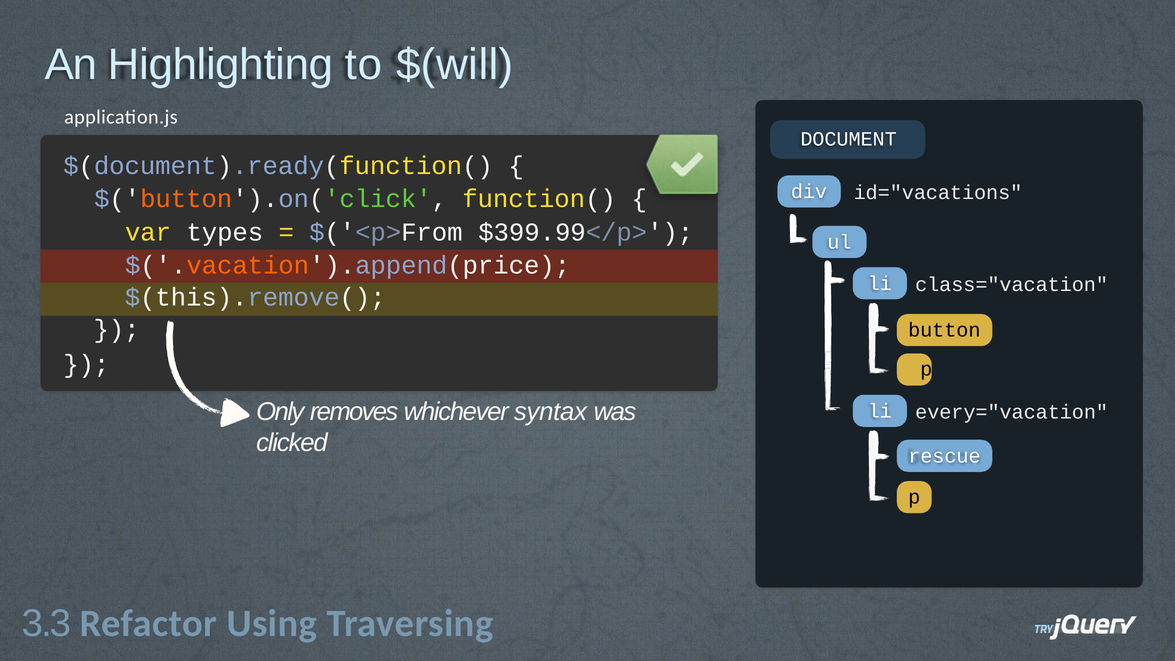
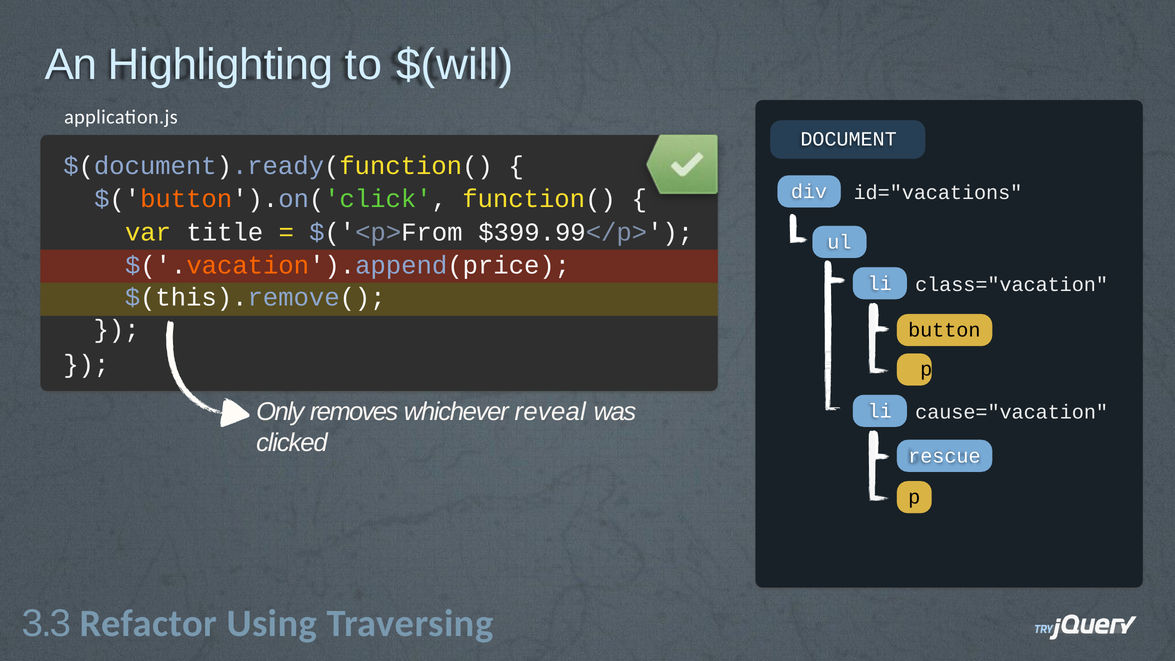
types: types -> title (225, 232)
syntax: syntax -> reveal (550, 412)
every="vacation: every="vacation -> cause="vacation (1012, 412)
